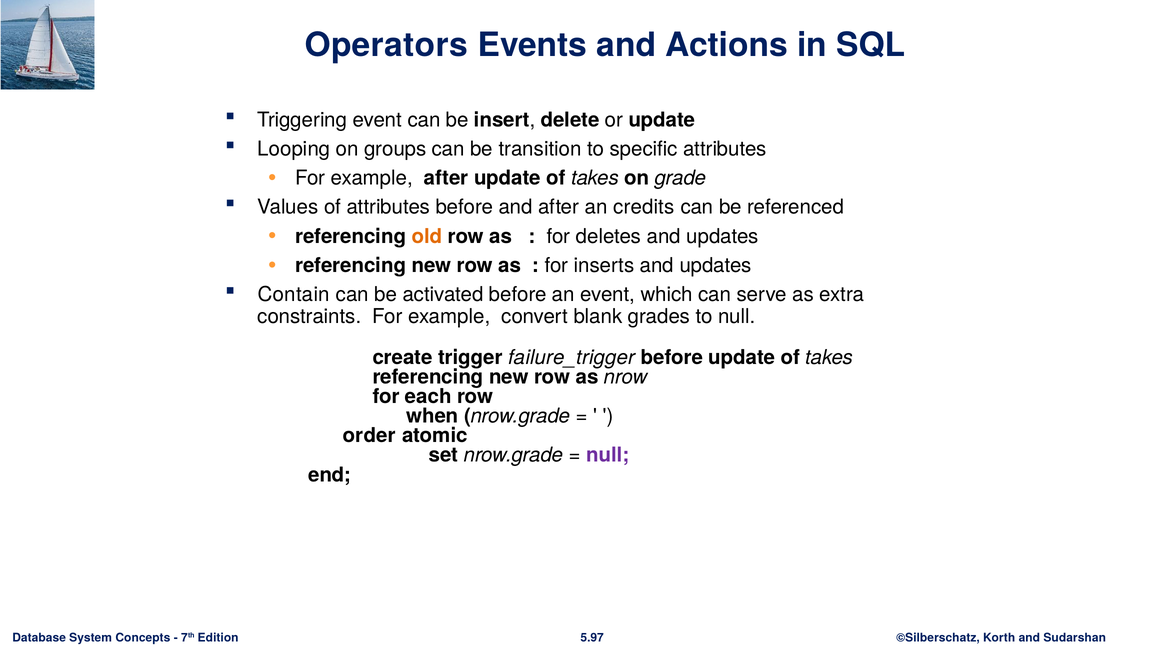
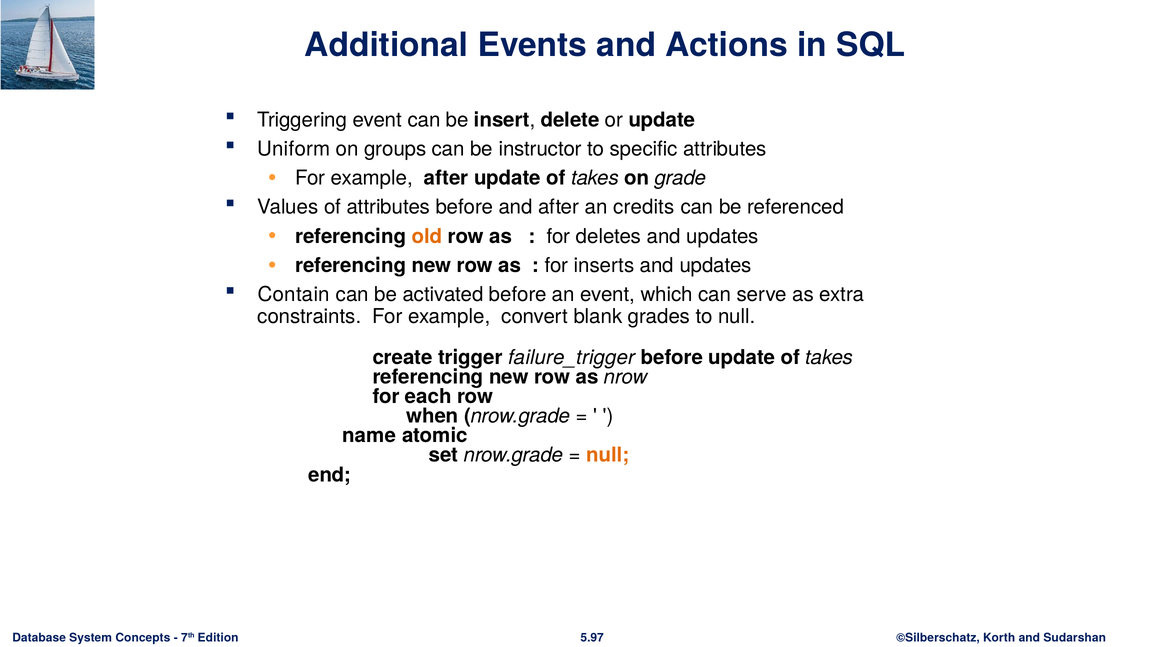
Operators: Operators -> Additional (386, 45)
Looping: Looping -> Uniform (294, 149)
transition: transition -> instructor (540, 149)
order: order -> name (369, 436)
null colour: purple -> orange (608, 456)
